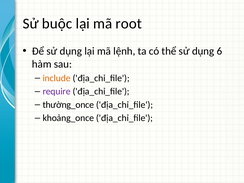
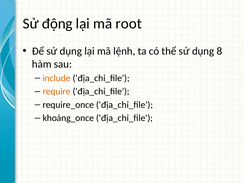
buộc: buộc -> động (57, 23)
6: 6 -> 8 (219, 51)
require colour: purple -> orange (57, 91)
thường_once: thường_once -> require_once (68, 105)
